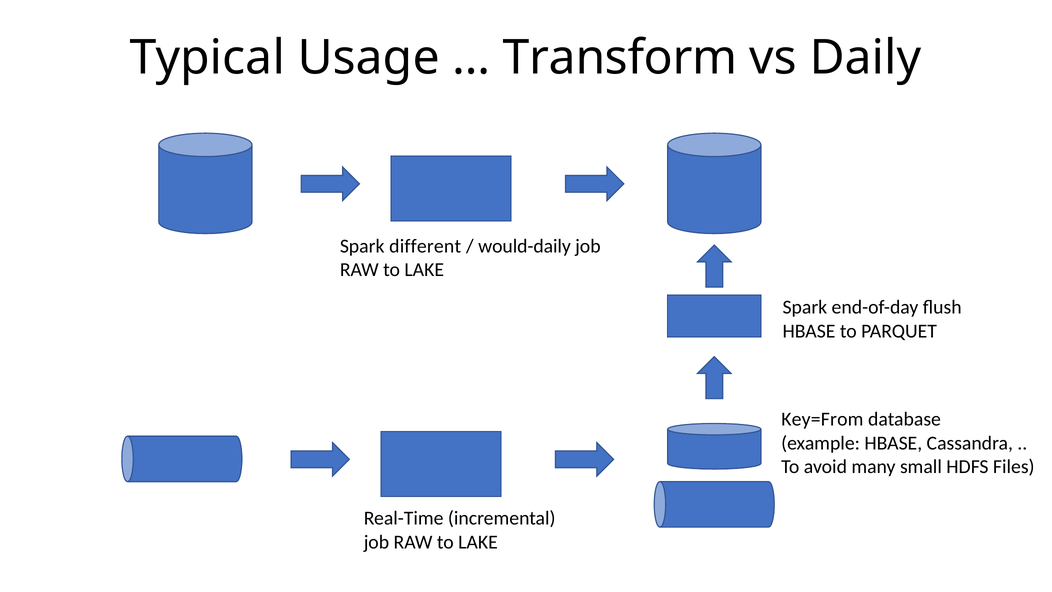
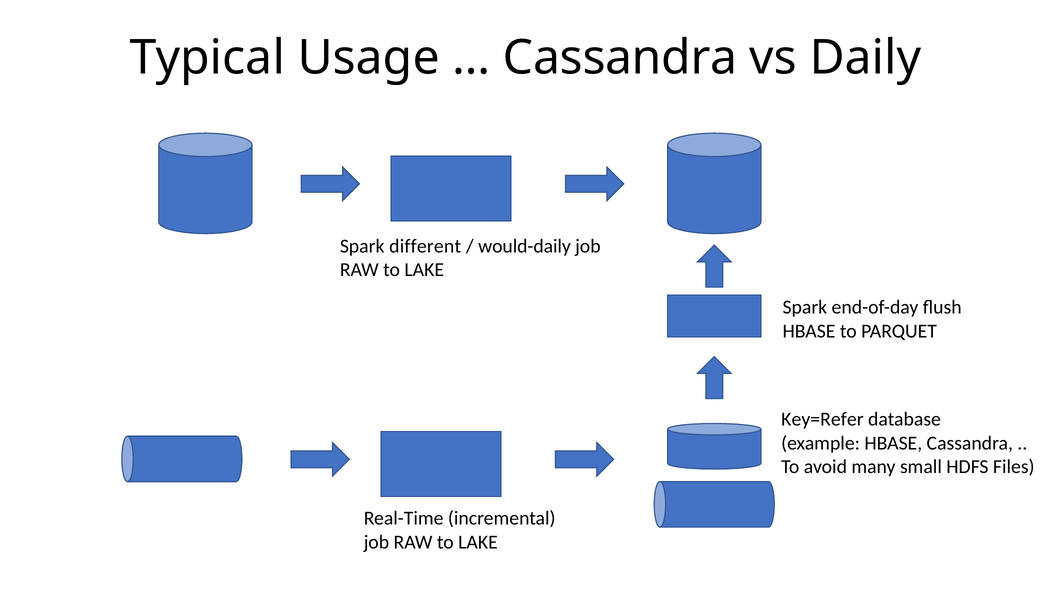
Transform: Transform -> Cassandra (620, 58)
Key=From: Key=From -> Key=Refer (822, 419)
